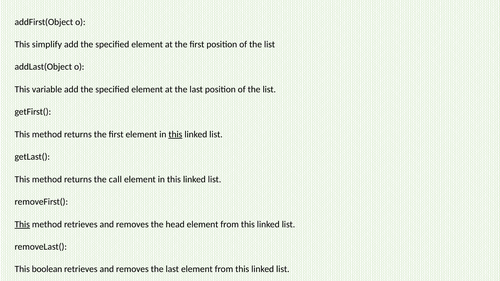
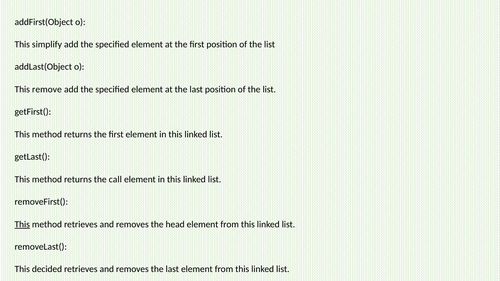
variable: variable -> remove (47, 89)
this underline: present -> none (175, 134)
boolean: boolean -> decided (47, 269)
